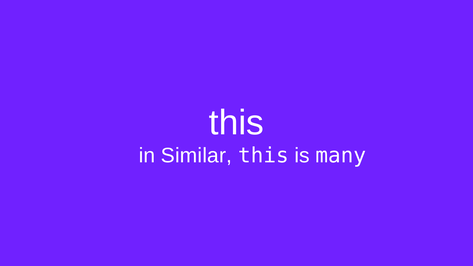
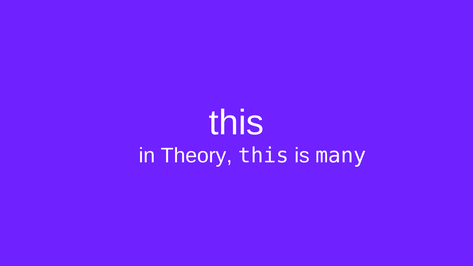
Similar: Similar -> Theory (197, 156)
